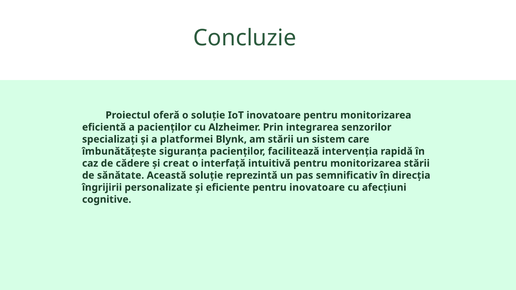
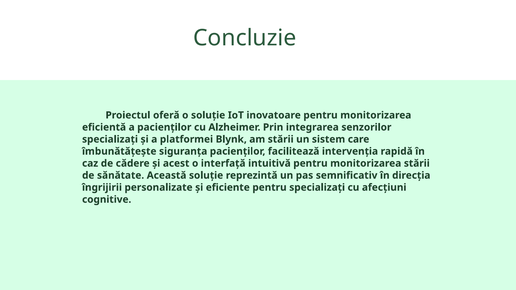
creat: creat -> acest (176, 163)
pentru inovatoare: inovatoare -> specializați (317, 188)
